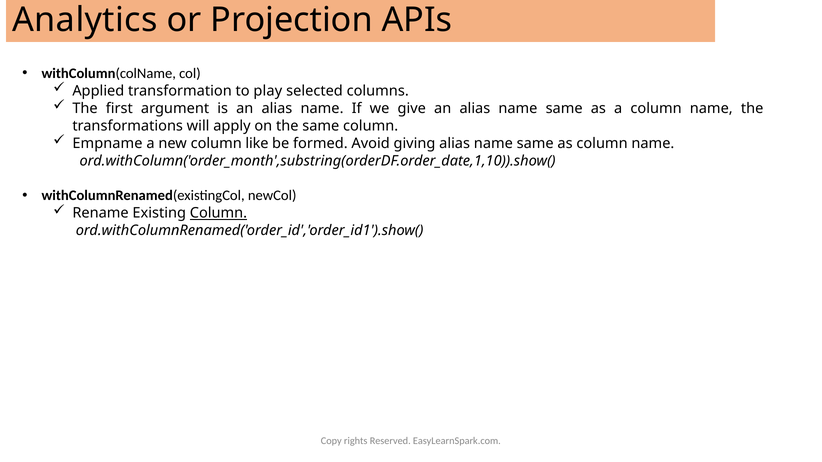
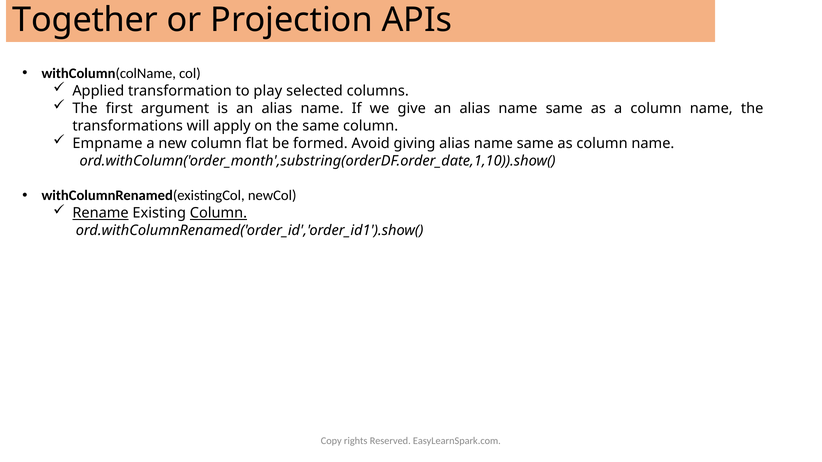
Analytics: Analytics -> Together (85, 20)
like: like -> flat (257, 143)
Rename underline: none -> present (101, 213)
